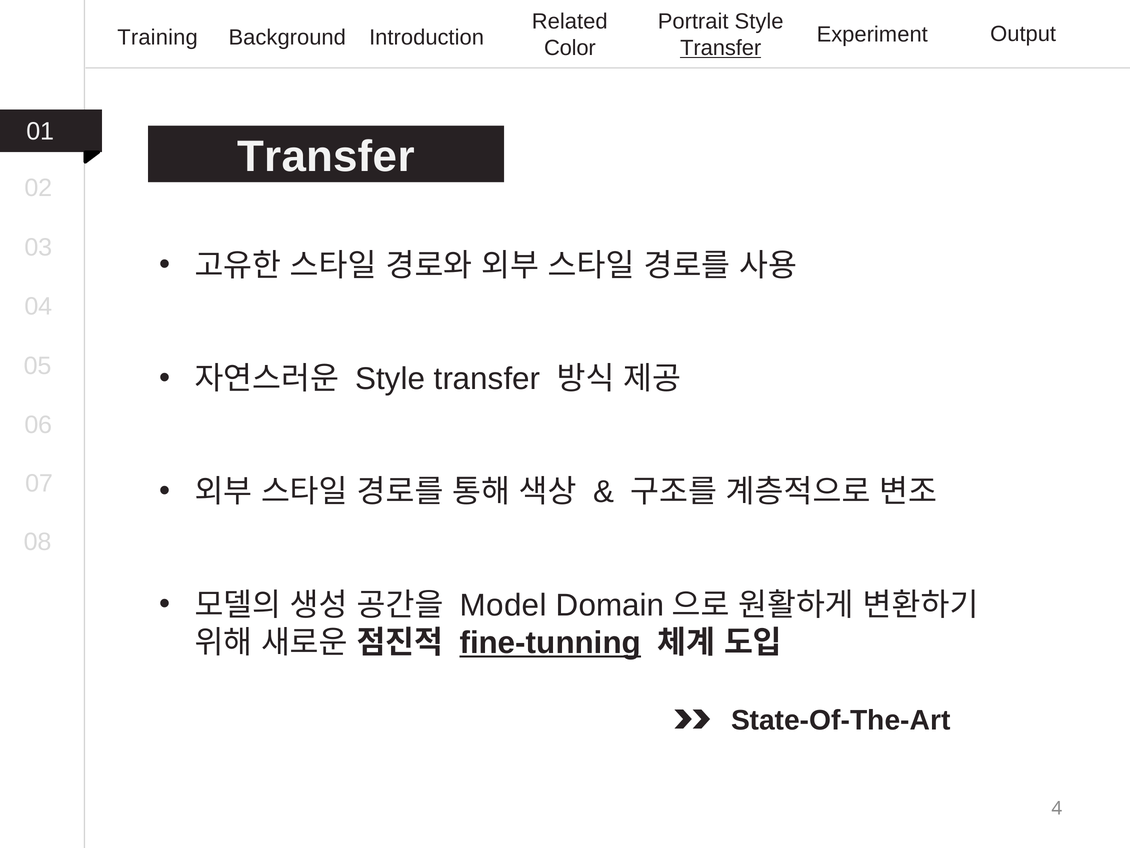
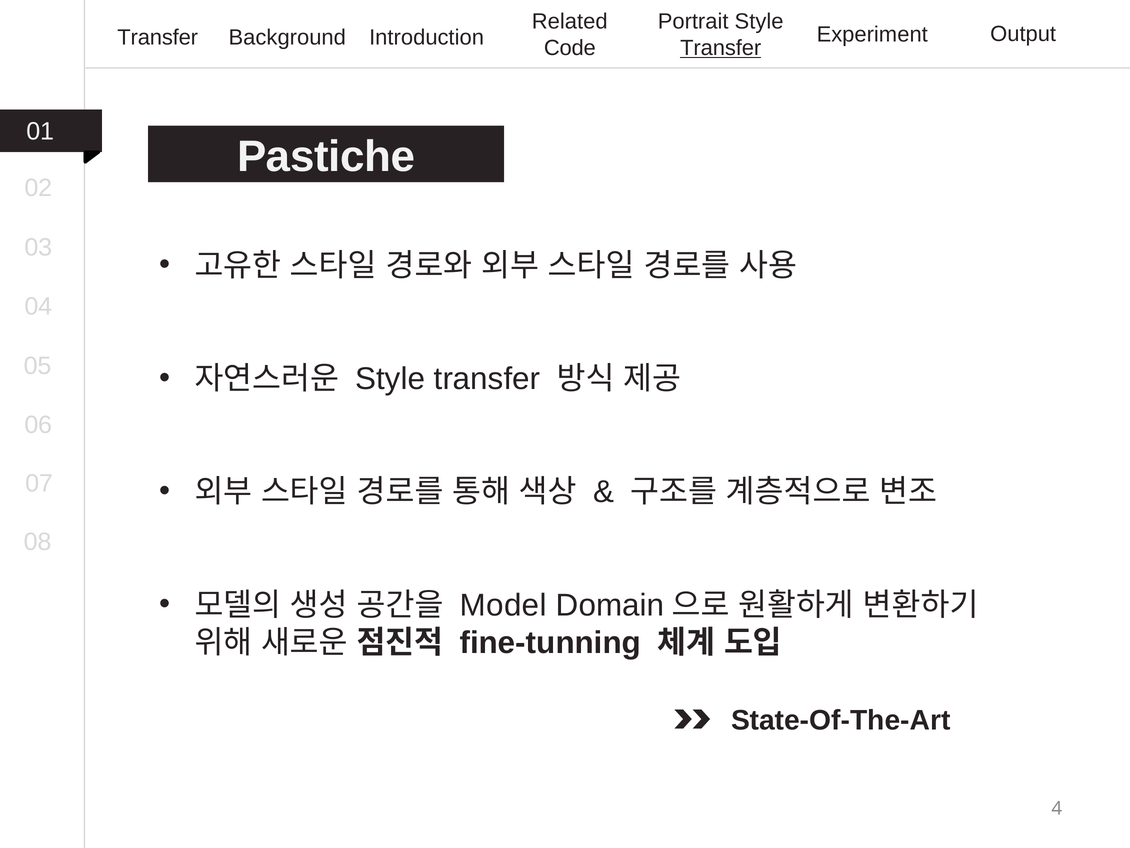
Training: Training -> Transfer (158, 37)
Color: Color -> Code (570, 48)
Transfer: Transfer -> Pastiche (326, 157)
fine-tunning underline: present -> none (550, 643)
